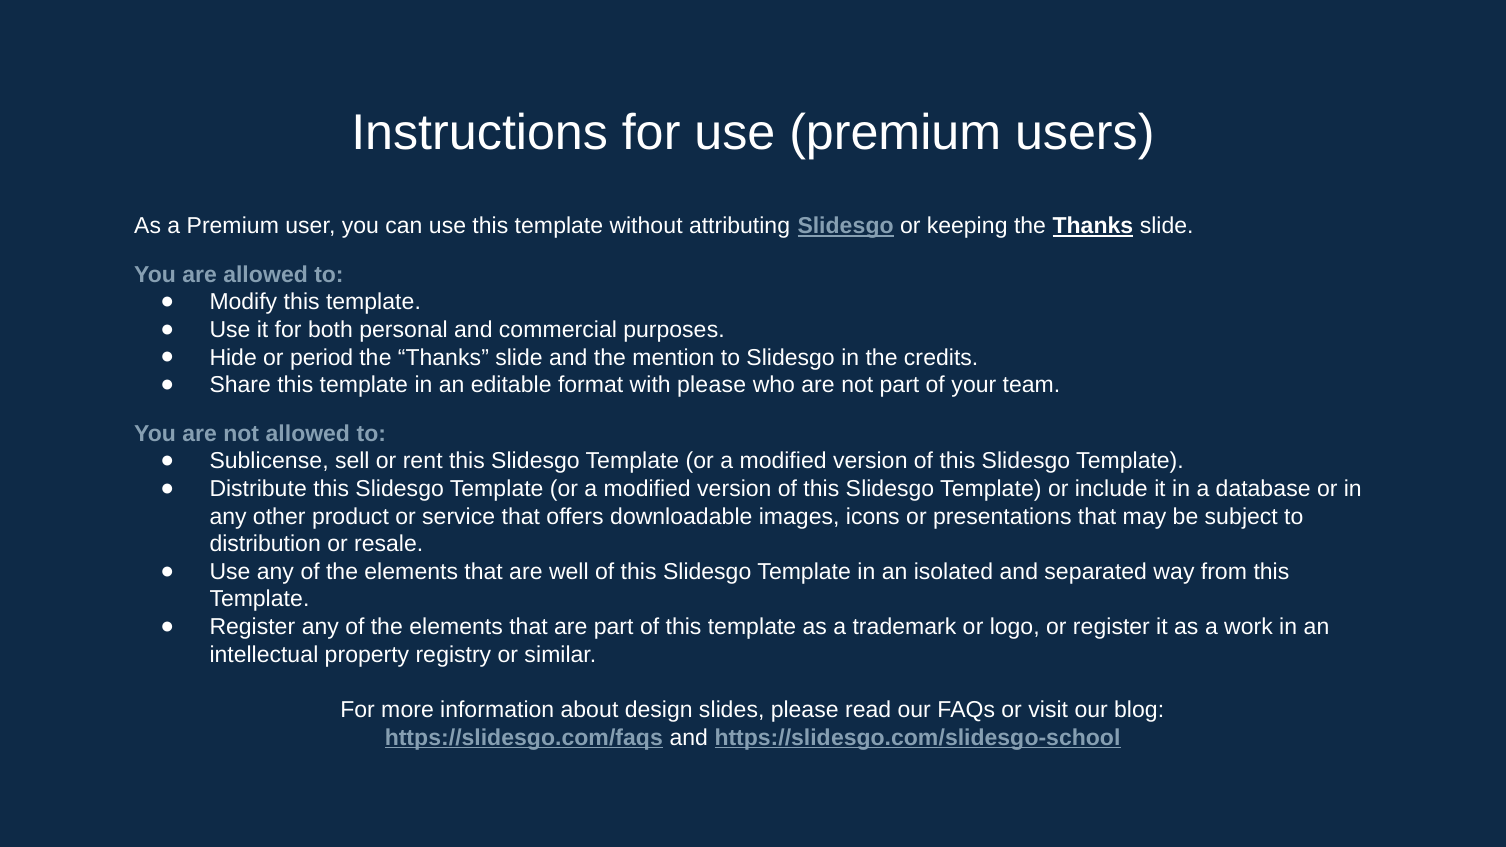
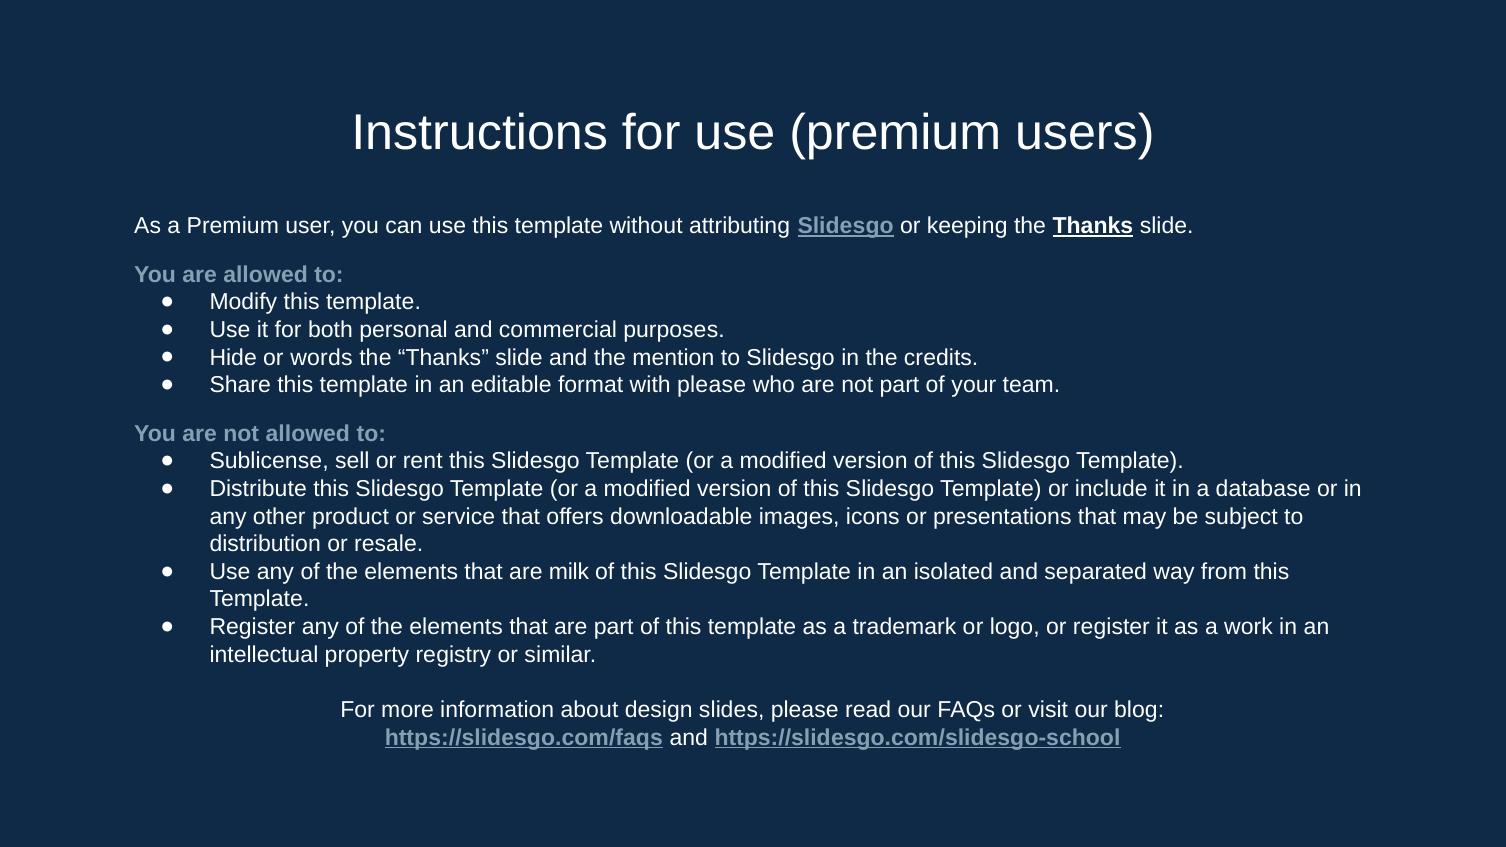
period: period -> words (321, 358)
well: well -> milk (569, 572)
